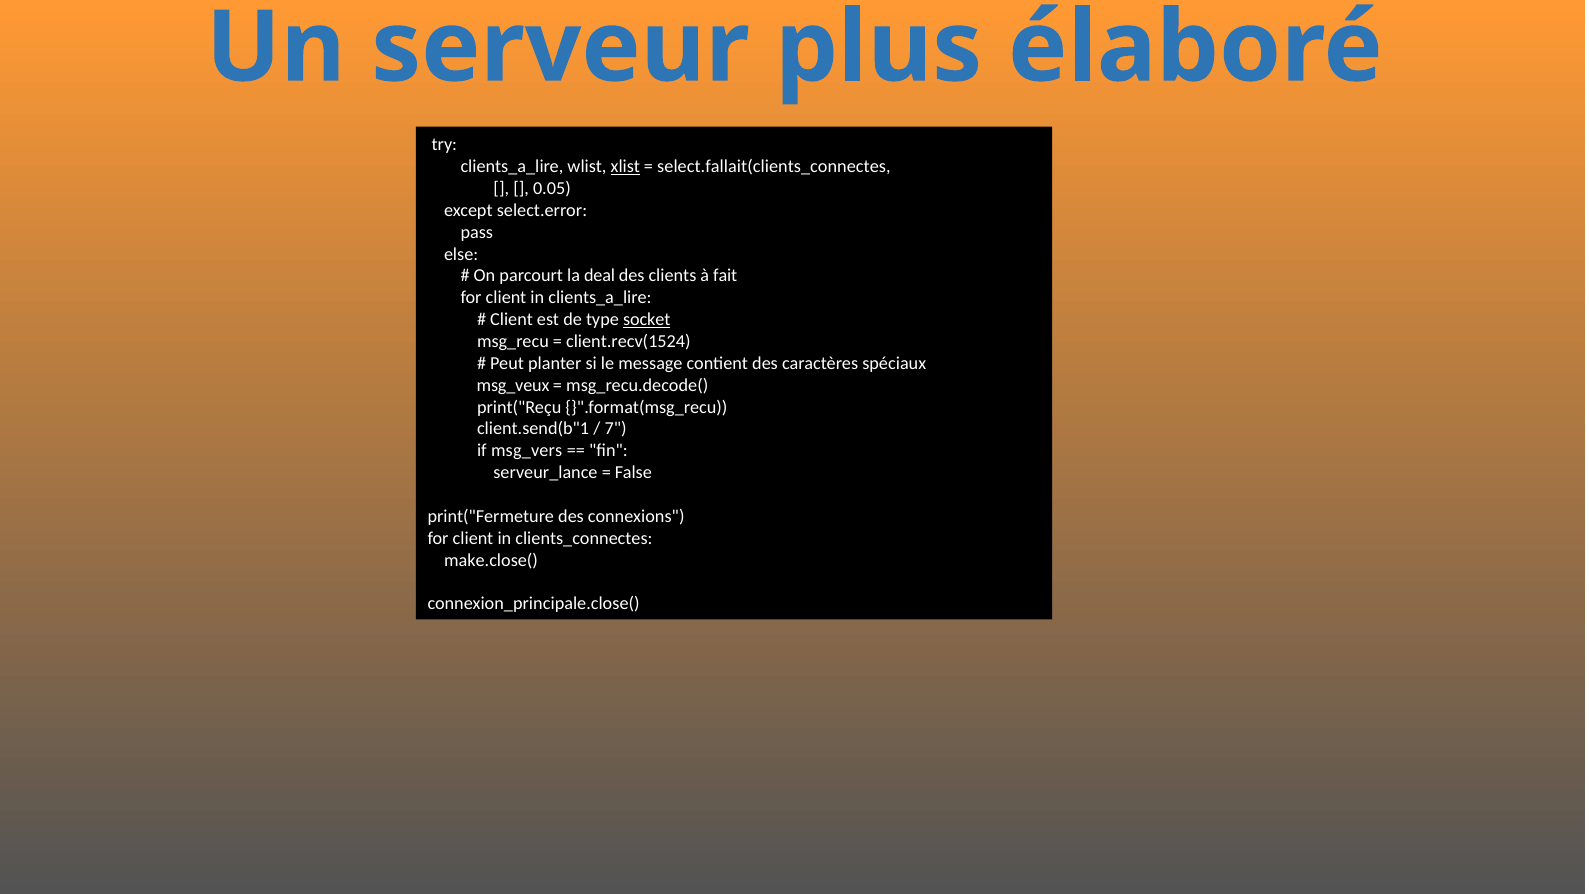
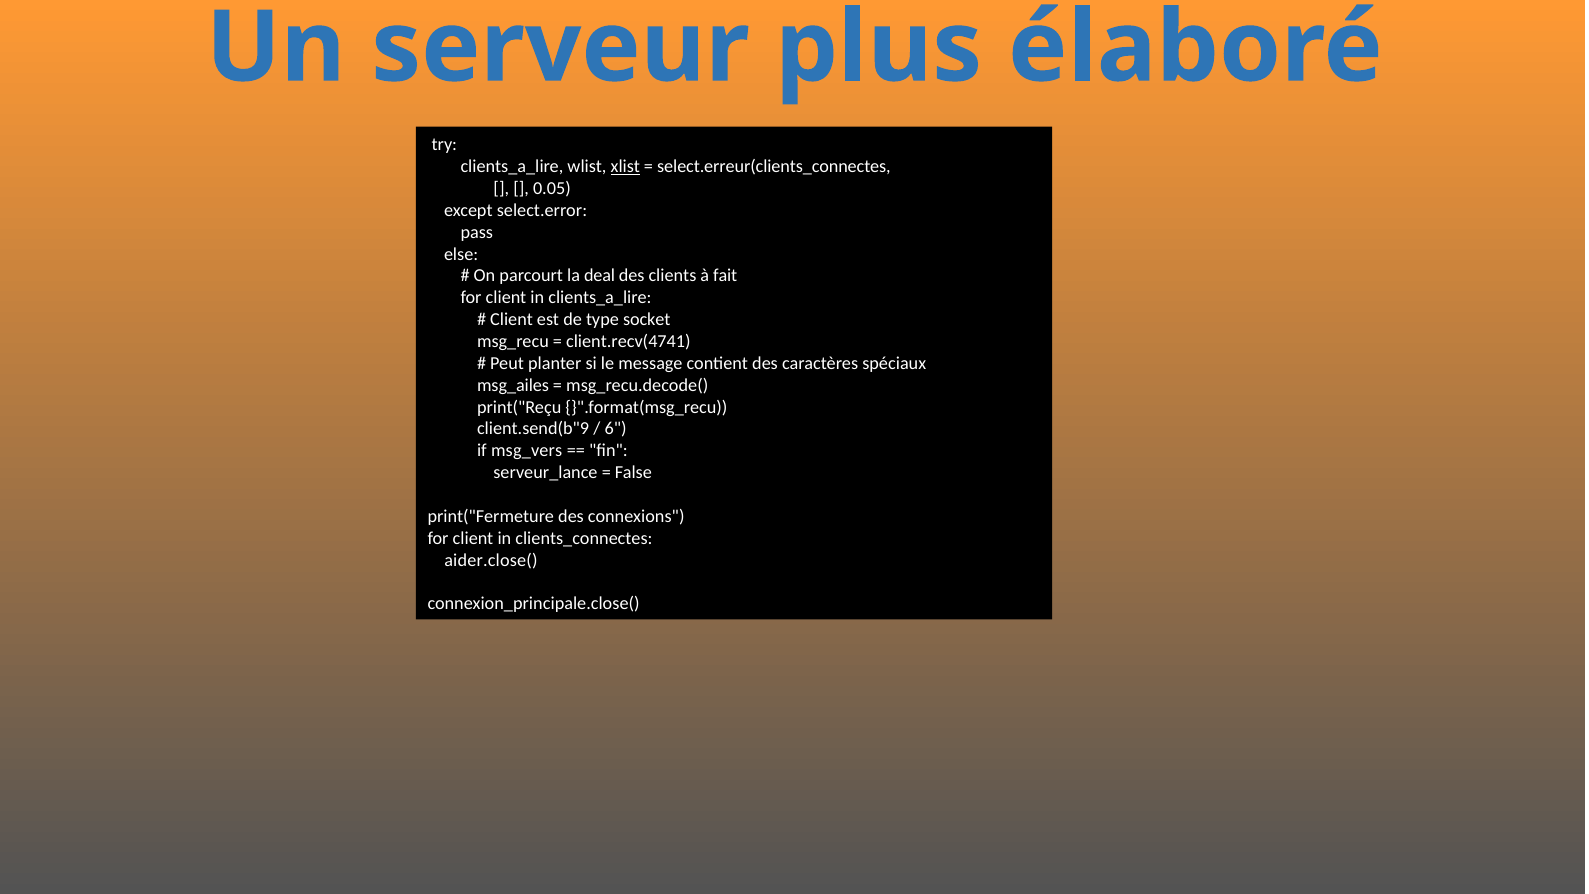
select.fallait(clients_connectes: select.fallait(clients_connectes -> select.erreur(clients_connectes (774, 167)
socket underline: present -> none (647, 320)
client.recv(1524: client.recv(1524 -> client.recv(4741 (628, 341)
msg_veux: msg_veux -> msg_ailes (513, 385)
client.send(b"1: client.send(b"1 -> client.send(b"9 (533, 429)
7: 7 -> 6 (616, 429)
make.close(: make.close( -> aider.close( (491, 560)
